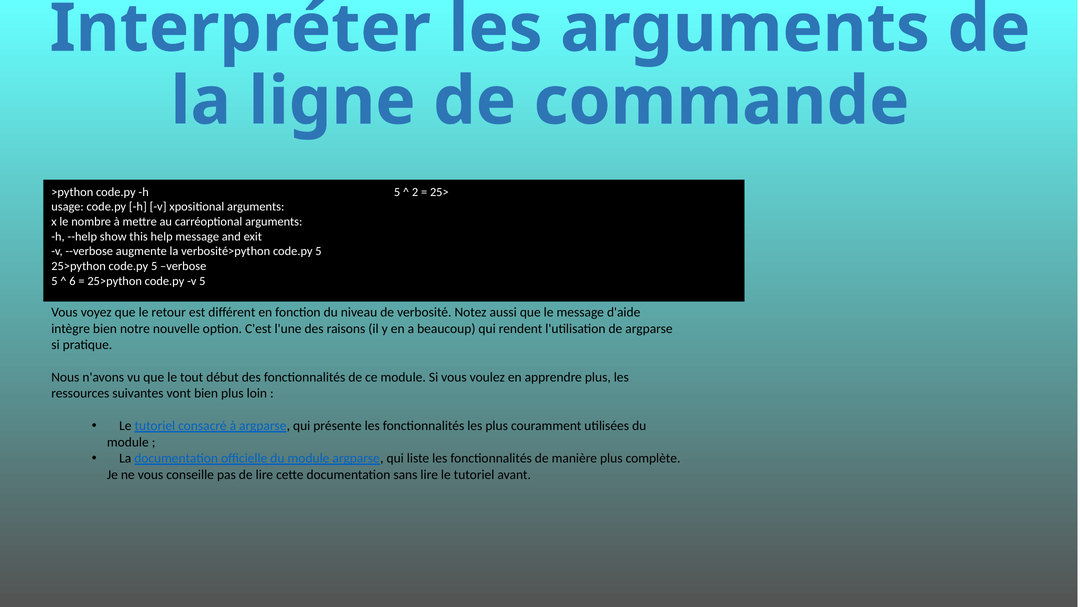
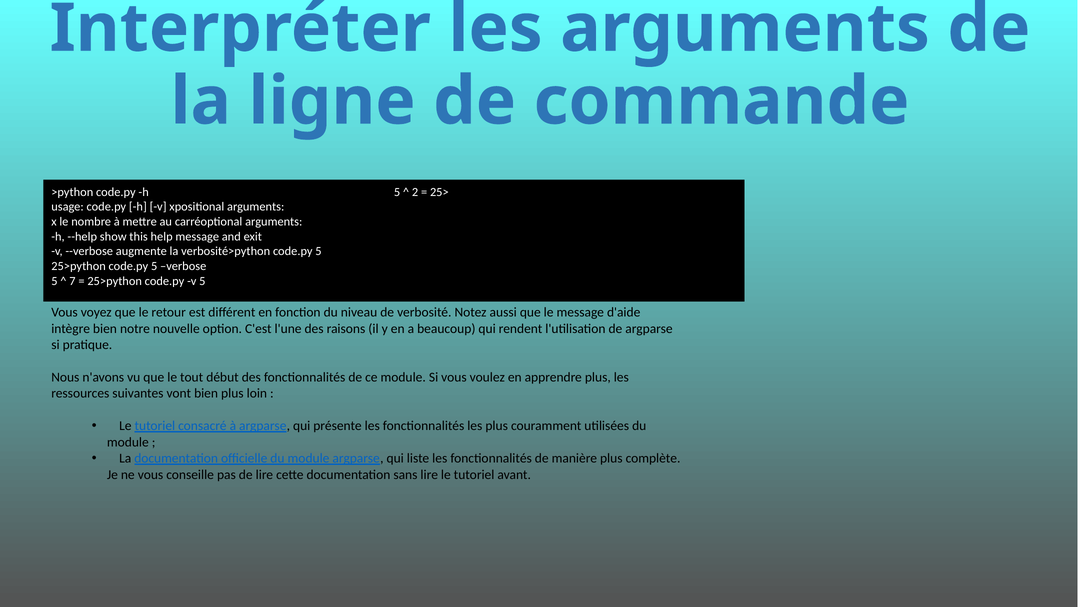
6: 6 -> 7 (72, 281)
